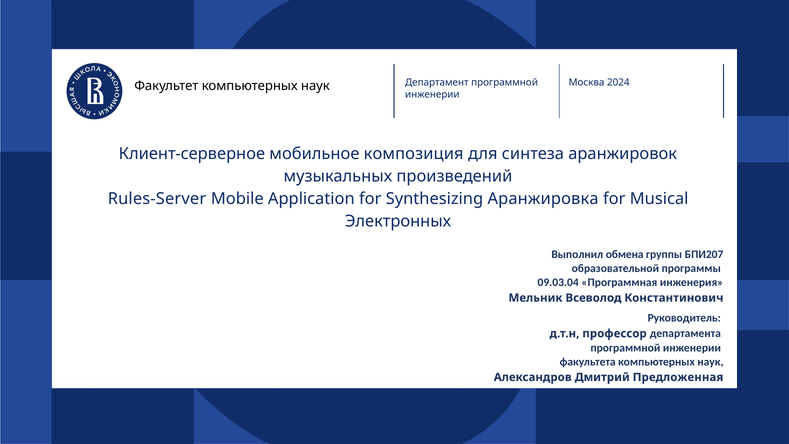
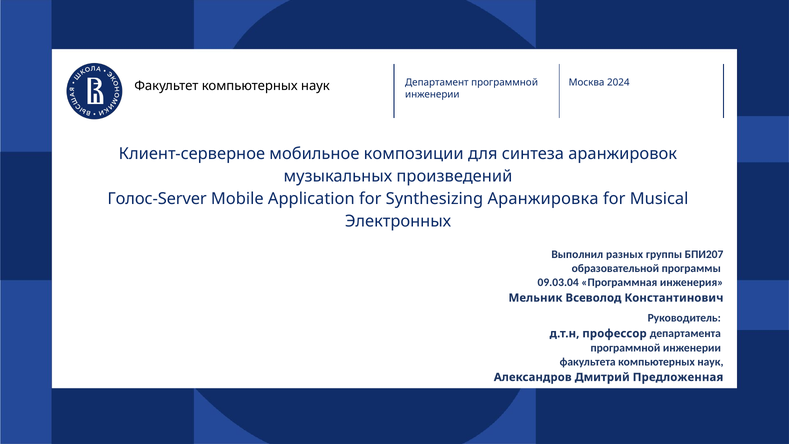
композиция: композиция -> композиции (414, 154)
Rules-Server: Rules-Server -> Голос-Server (157, 199)
обмена: обмена -> разных (625, 254)
